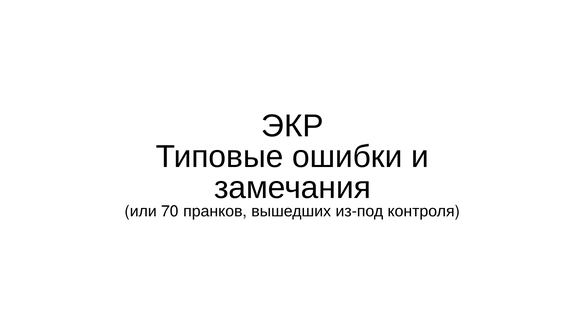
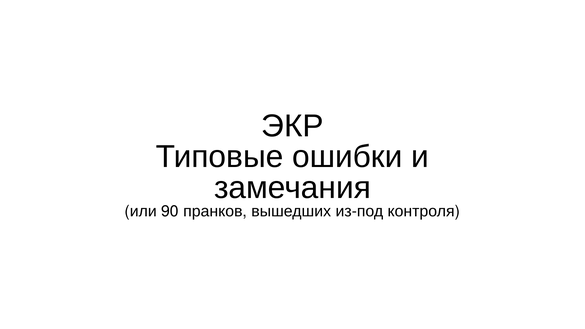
70: 70 -> 90 (170, 211)
